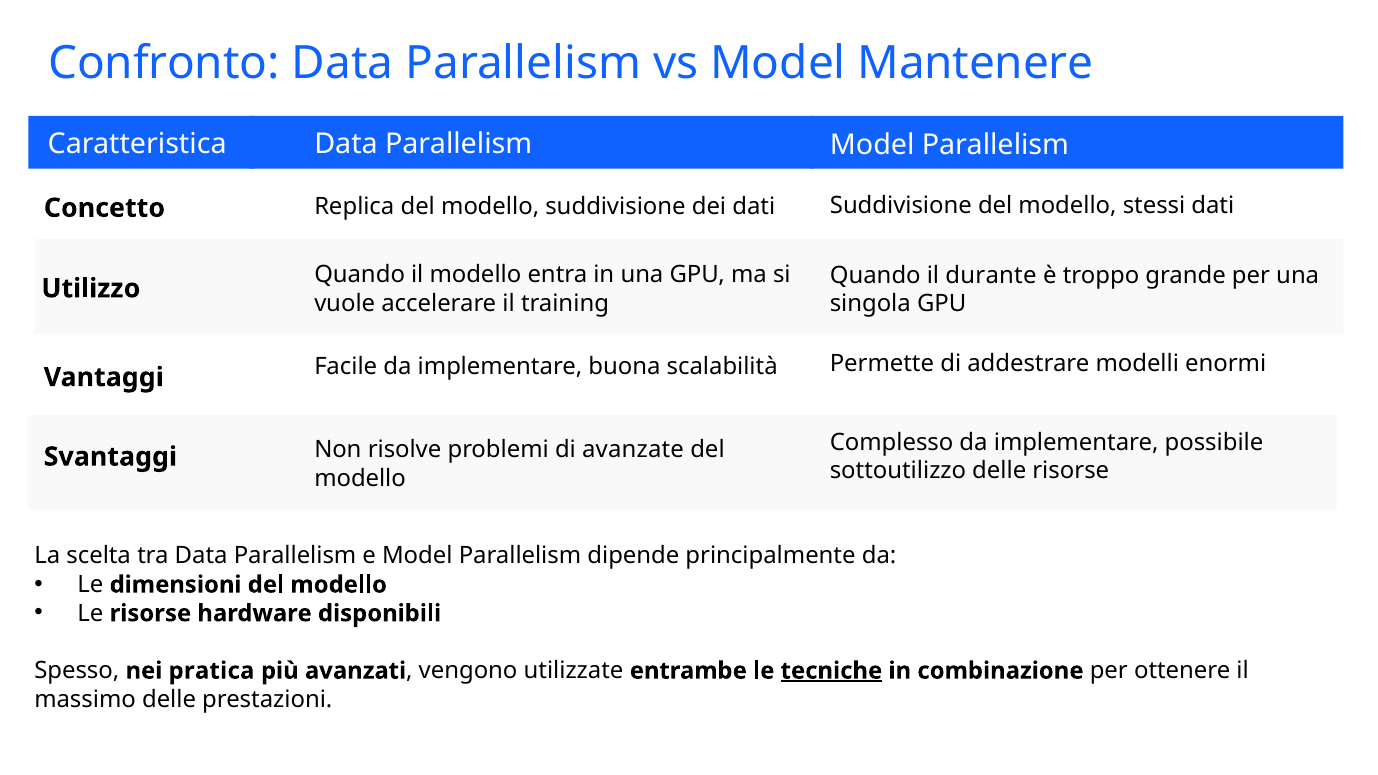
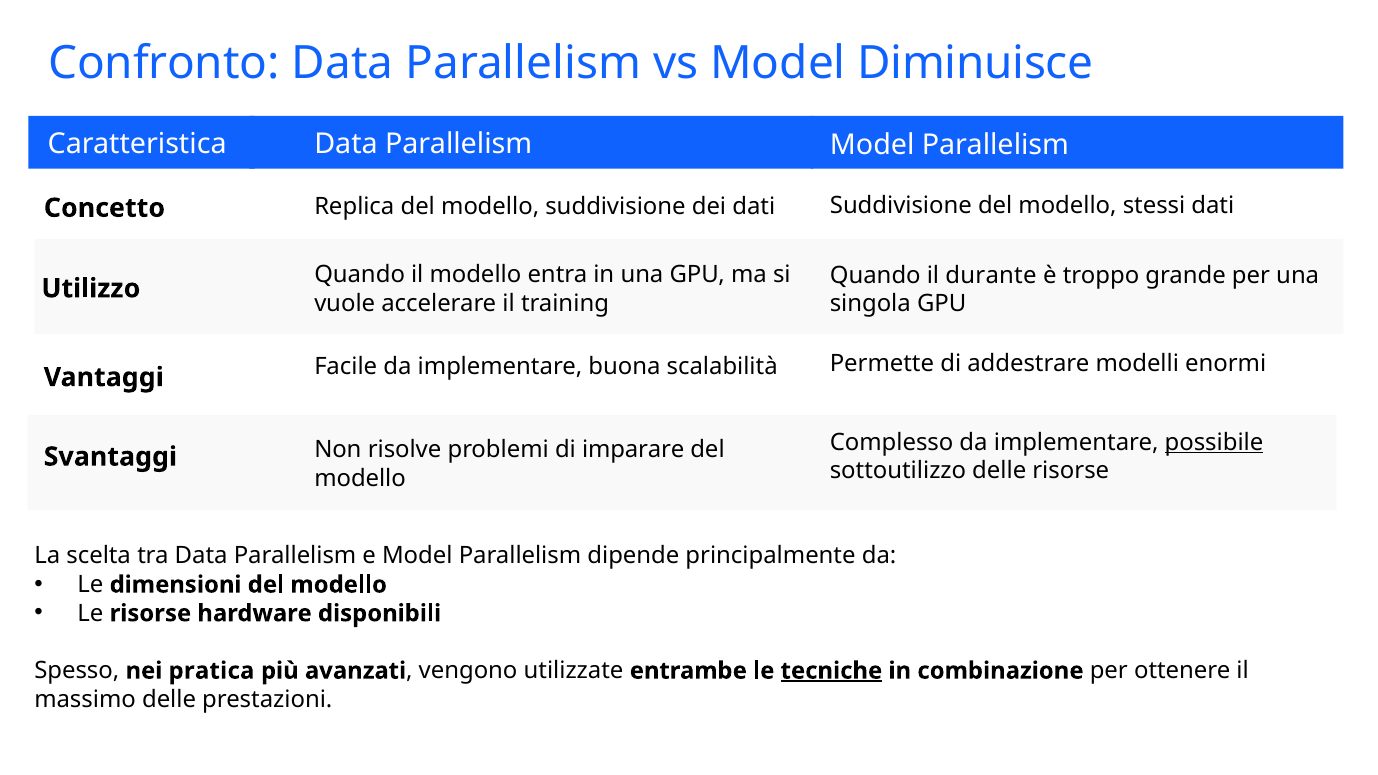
Mantenere: Mantenere -> Diminuisce (976, 63)
possibile underline: none -> present (1214, 442)
avanzate: avanzate -> imparare (633, 450)
